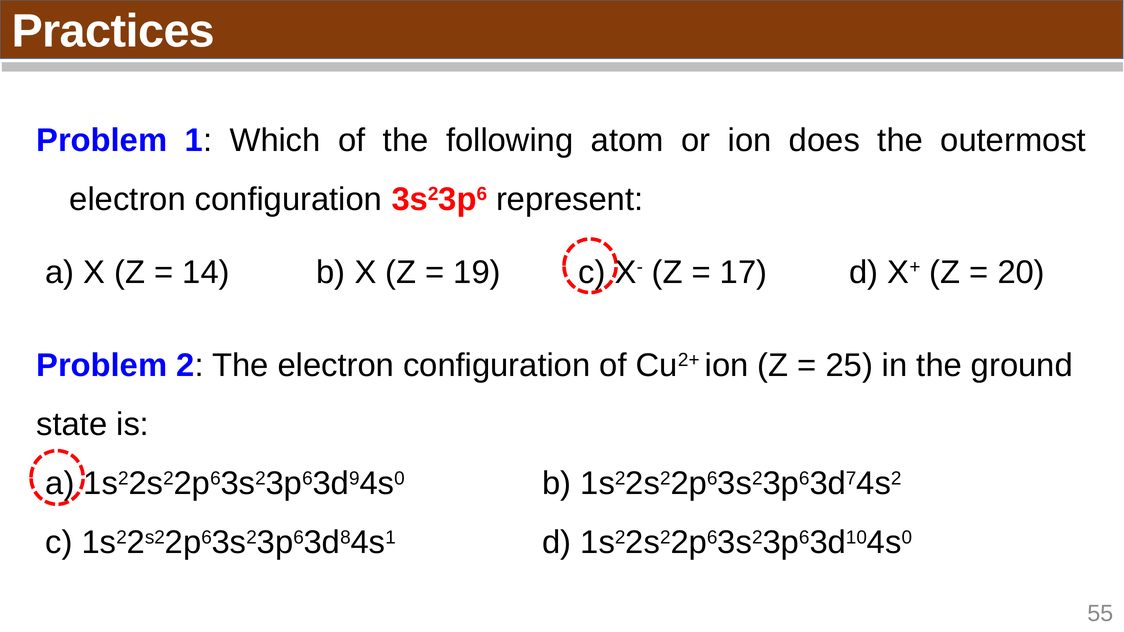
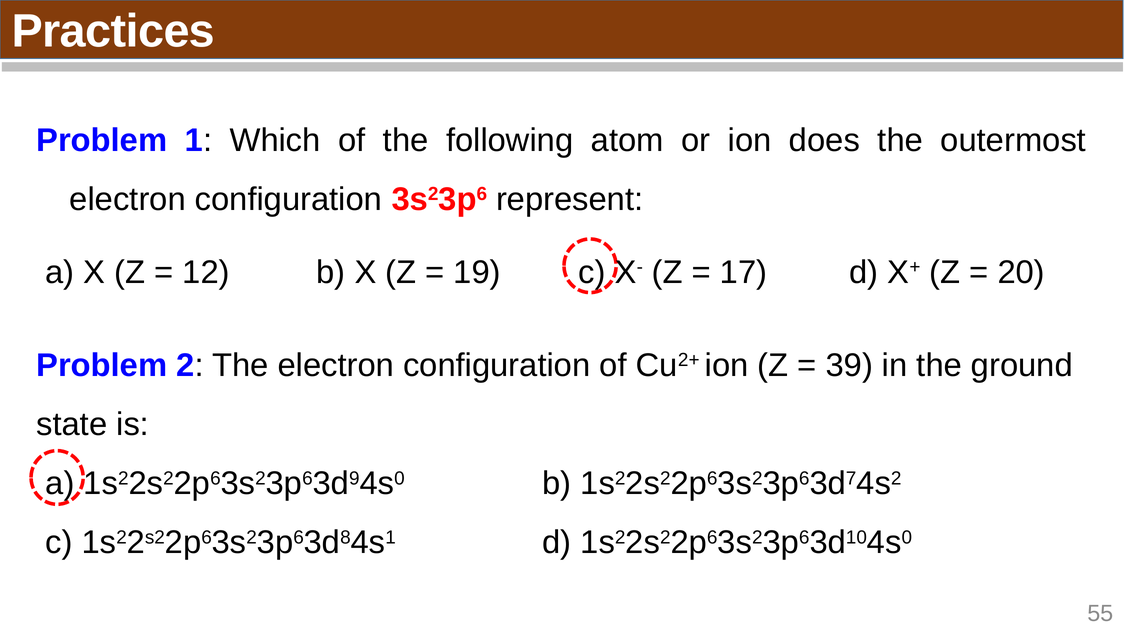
14: 14 -> 12 (206, 272)
25: 25 -> 39 (849, 366)
